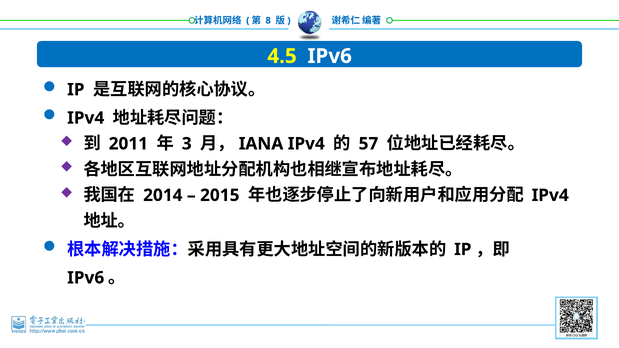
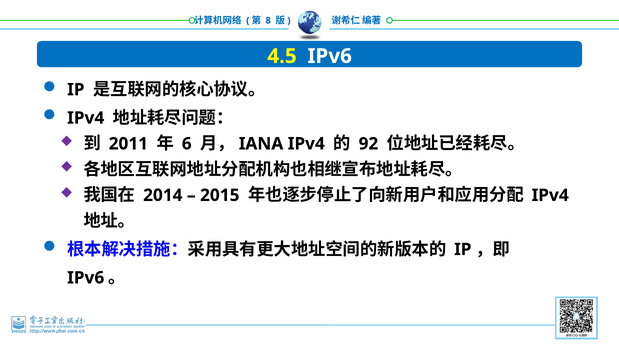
3: 3 -> 6 (187, 144)
57: 57 -> 92 (368, 144)
